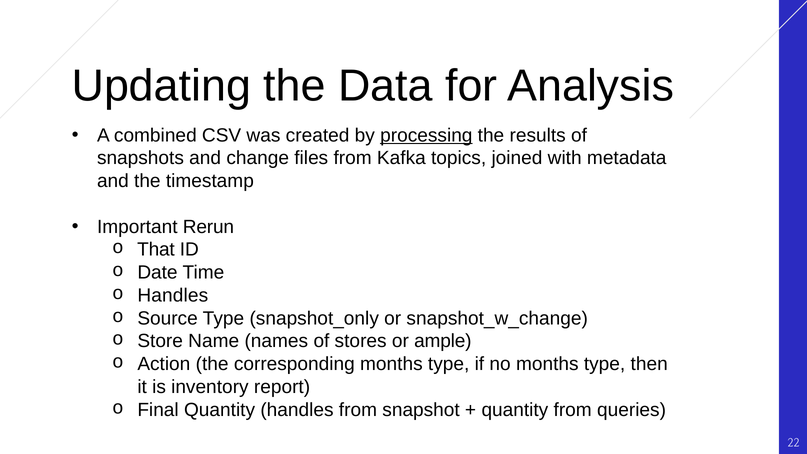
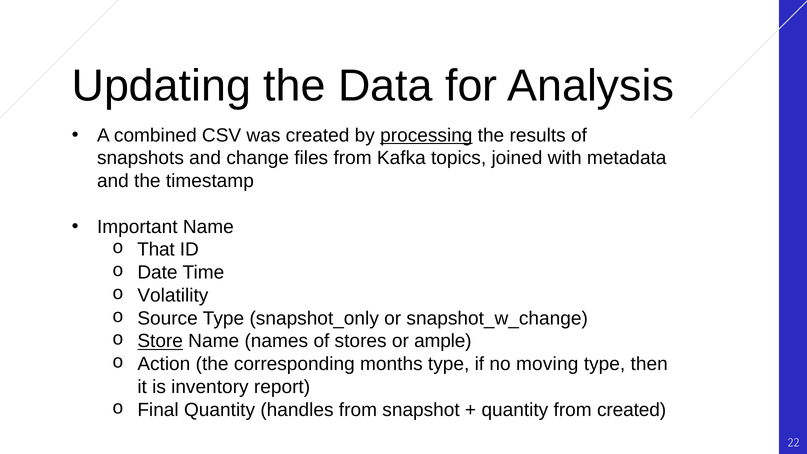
Important Rerun: Rerun -> Name (208, 227)
Handles: Handles -> Volatility (173, 295)
Store underline: none -> present (160, 341)
no months: months -> moving (547, 364)
from queries: queries -> created (632, 410)
